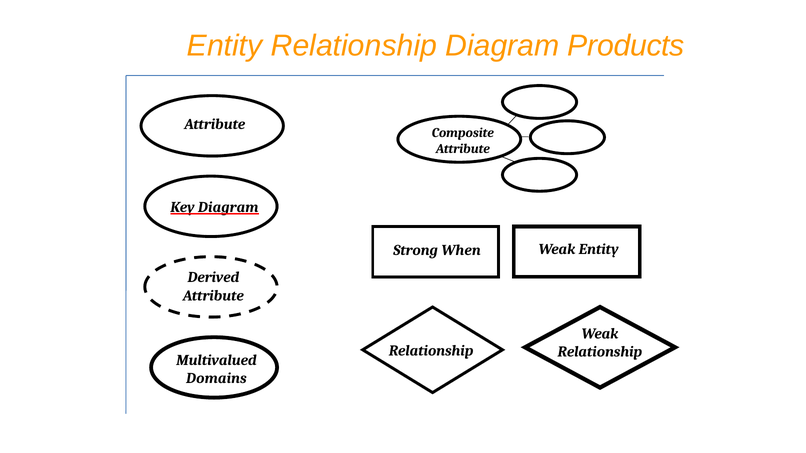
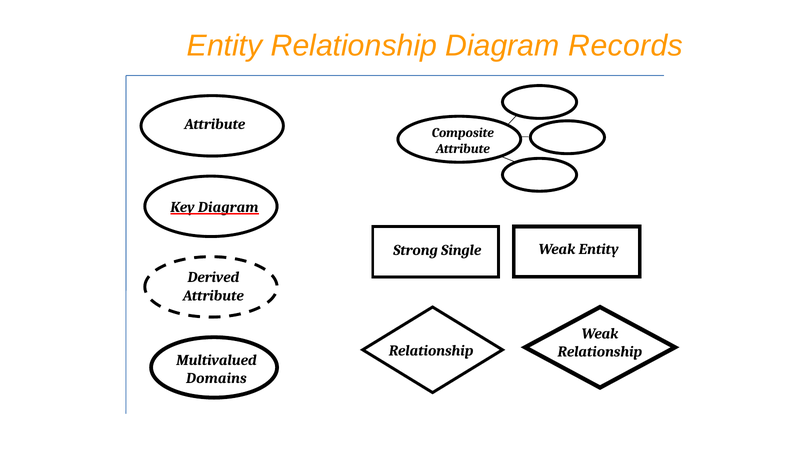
Products: Products -> Records (626, 46)
When: When -> Single (461, 251)
